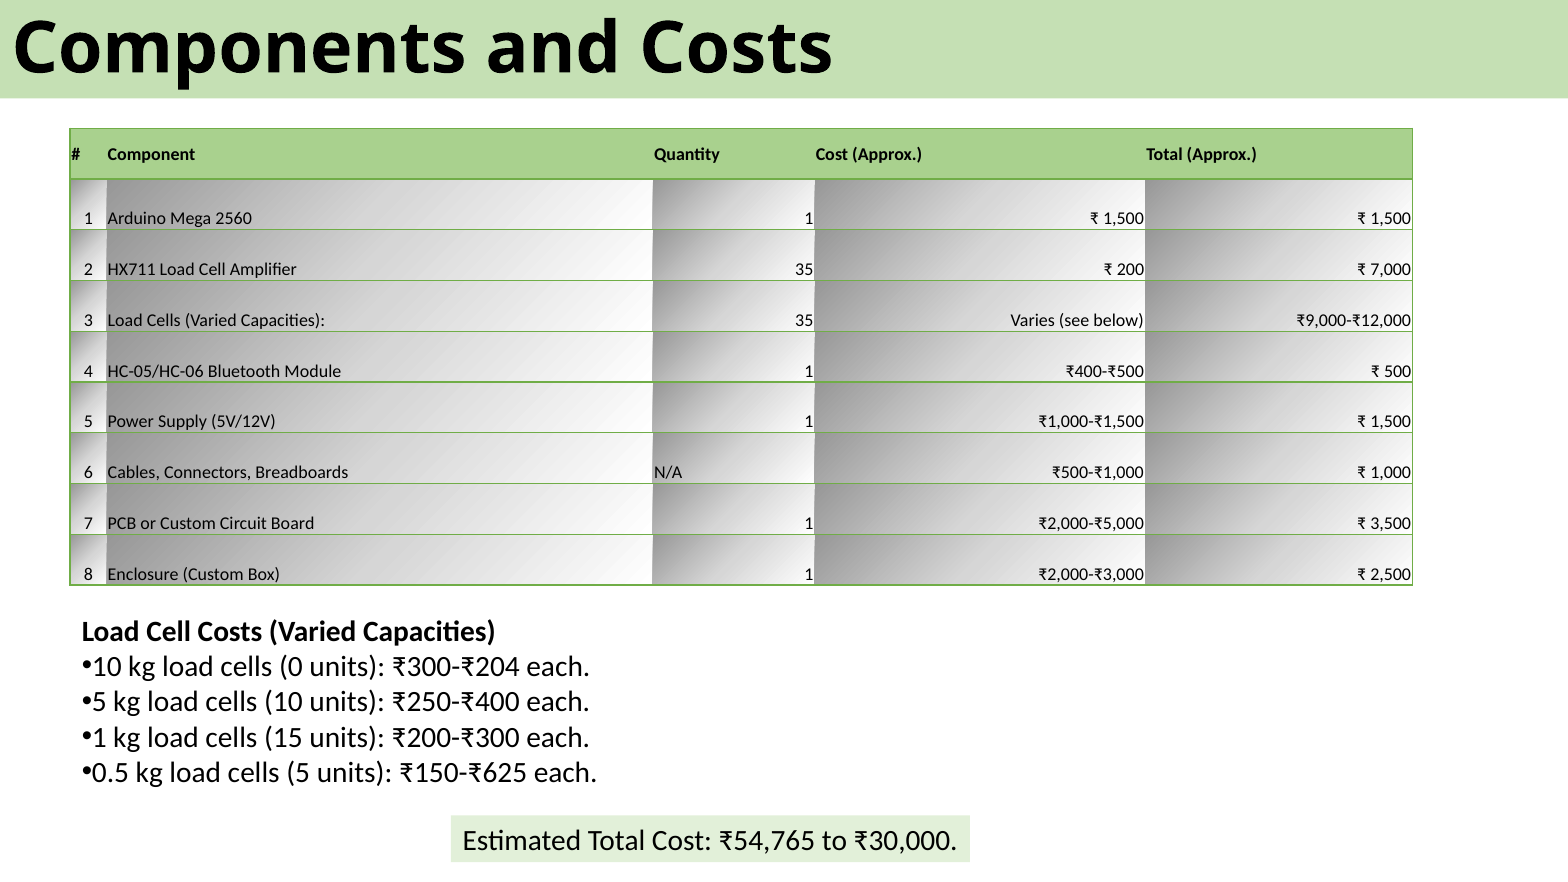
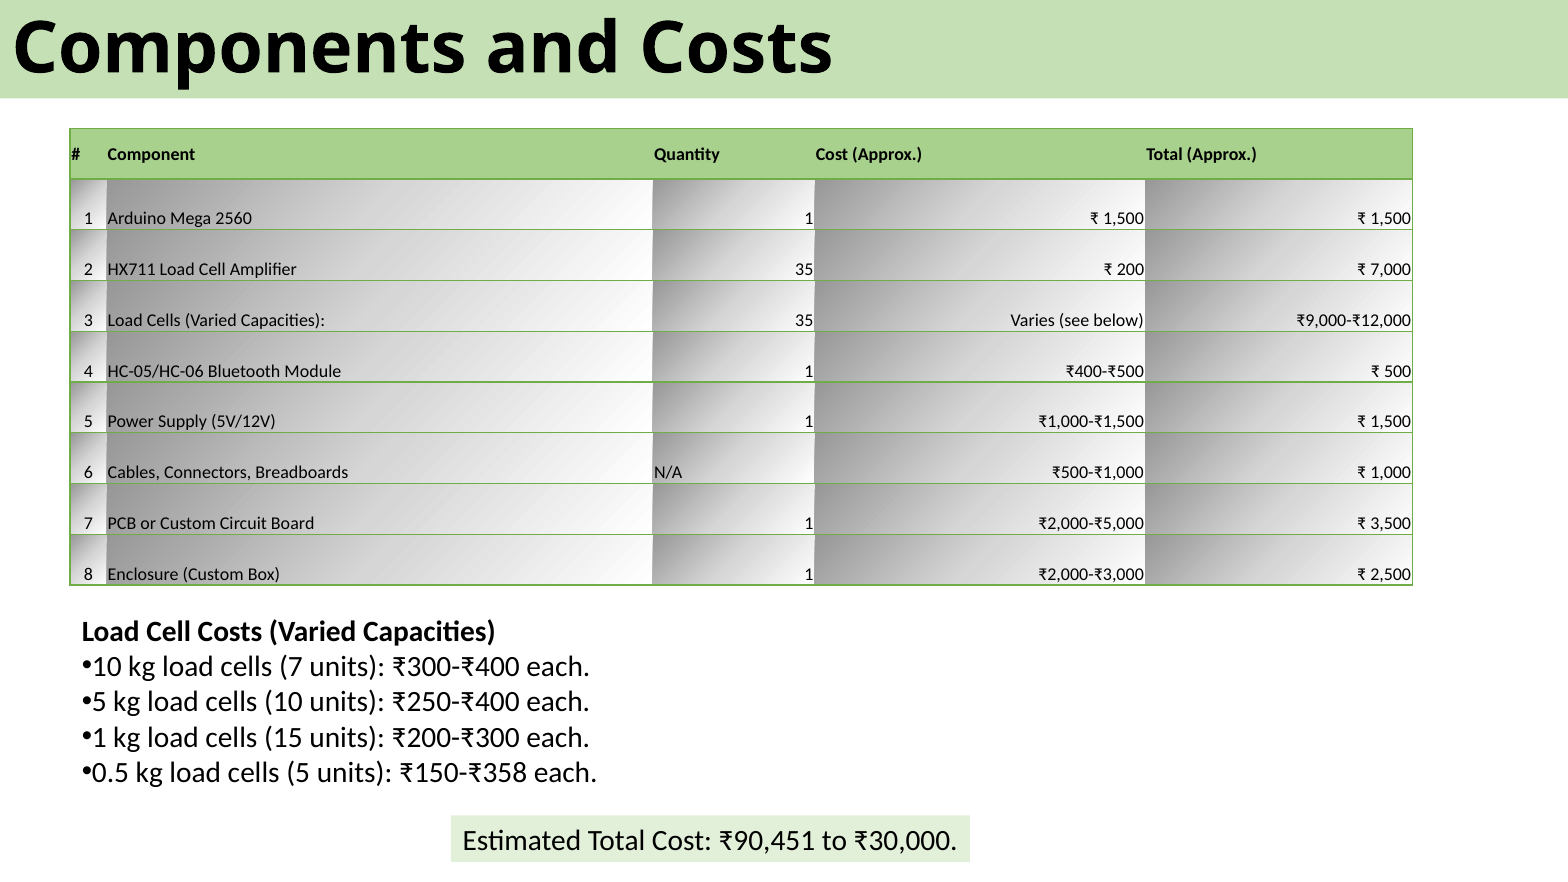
cells 0: 0 -> 7 (291, 667)
₹300-₹204: ₹300-₹204 -> ₹300-₹400 (456, 667)
₹150-₹625: ₹150-₹625 -> ₹150-₹358 (463, 773)
₹54,765: ₹54,765 -> ₹90,451 (767, 841)
